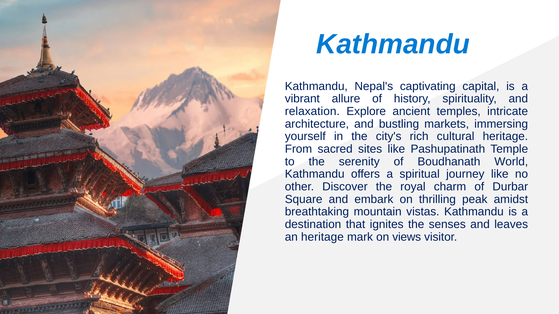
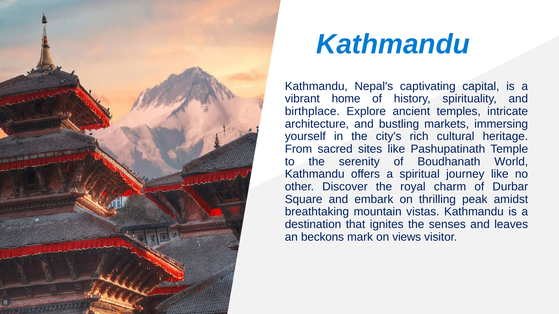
allure: allure -> home (346, 99)
relaxation: relaxation -> birthplace (312, 111)
an heritage: heritage -> beckons (323, 237)
